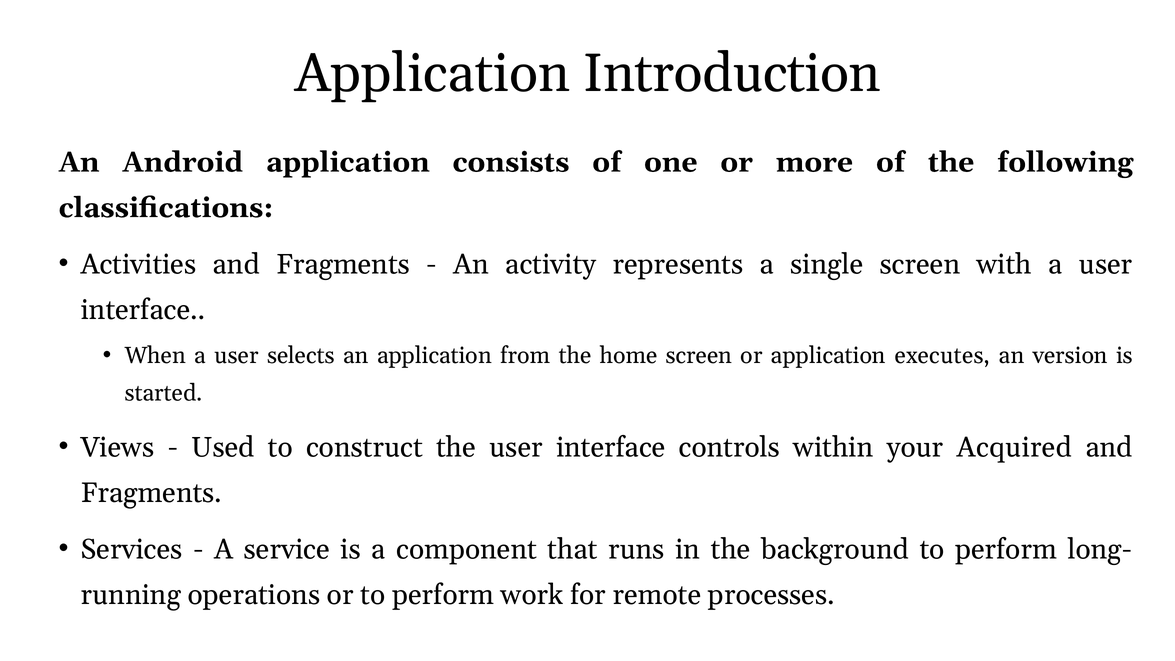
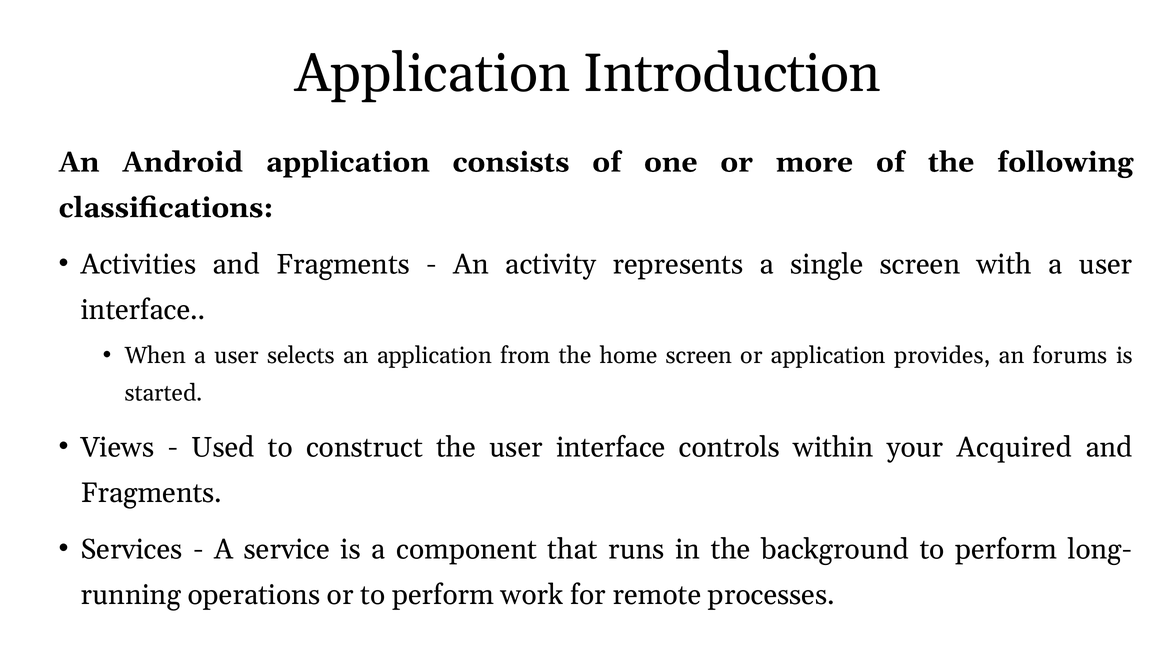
executes: executes -> provides (942, 356)
version: version -> forums (1070, 356)
